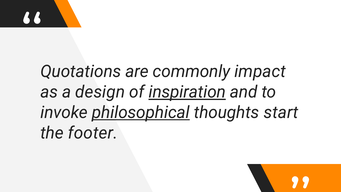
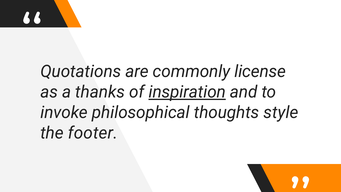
impact: impact -> license (260, 71)
design: design -> thanks (100, 92)
philosophical underline: present -> none (141, 112)
start: start -> style (281, 112)
